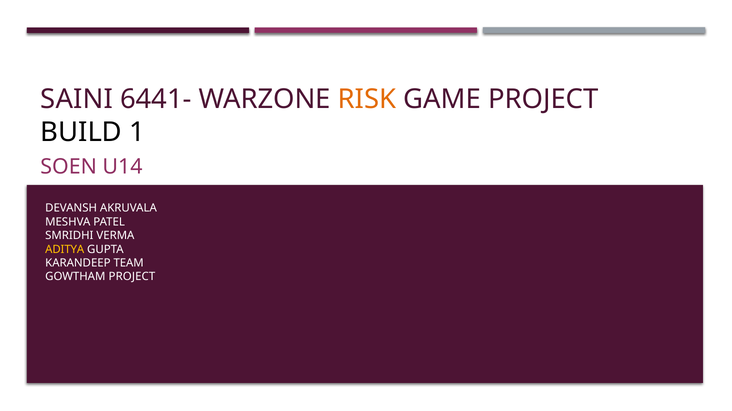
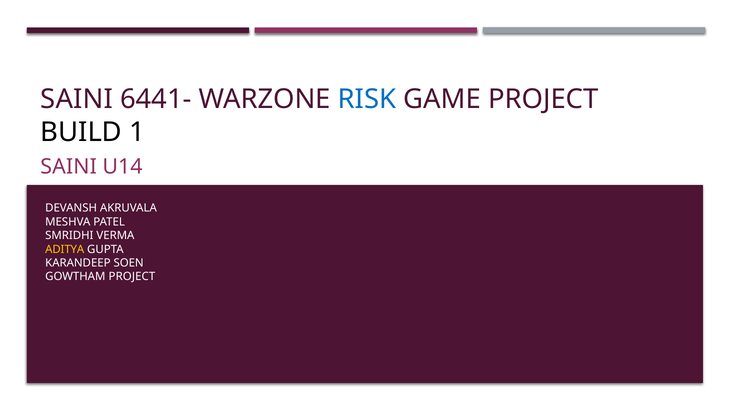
RISK colour: orange -> blue (367, 100)
SOEN: SOEN -> SAINI (69, 167)
TEAM: TEAM -> SOEN (129, 263)
